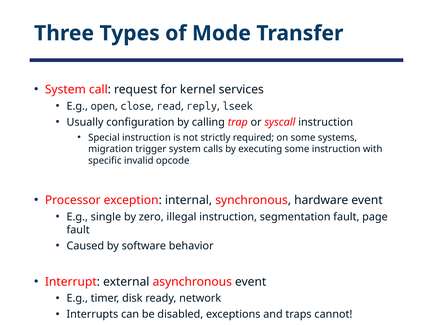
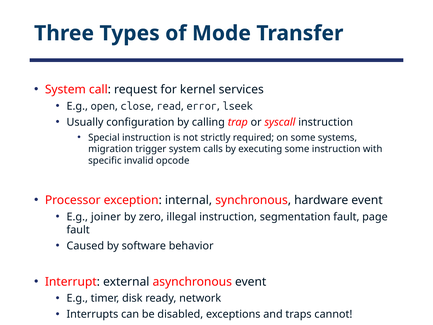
reply: reply -> error (202, 106)
single: single -> joiner (106, 217)
